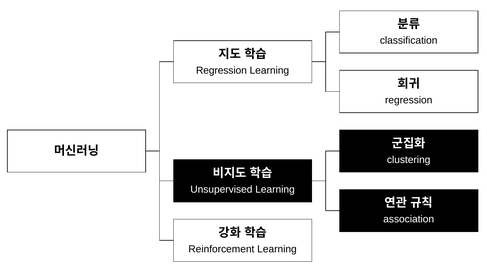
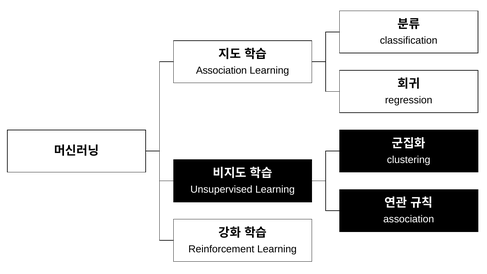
Regression: Regression -> Association (221, 70)
